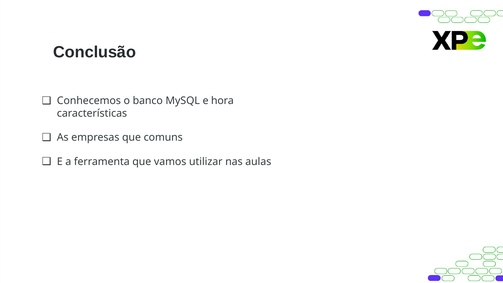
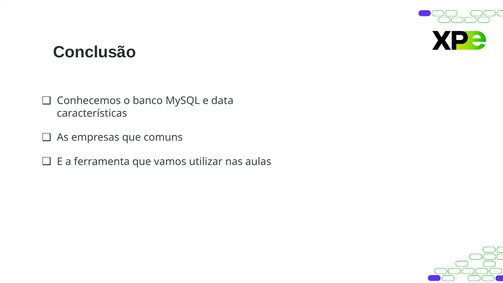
hora: hora -> data (222, 101)
